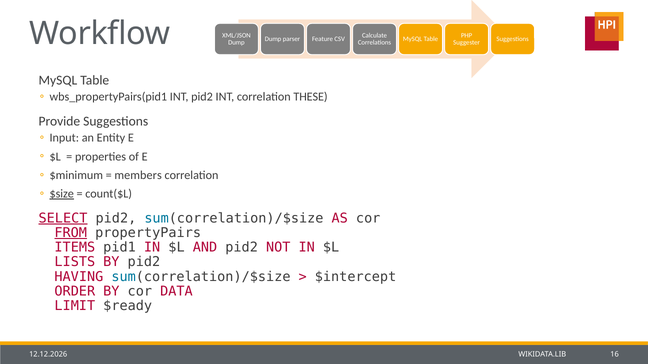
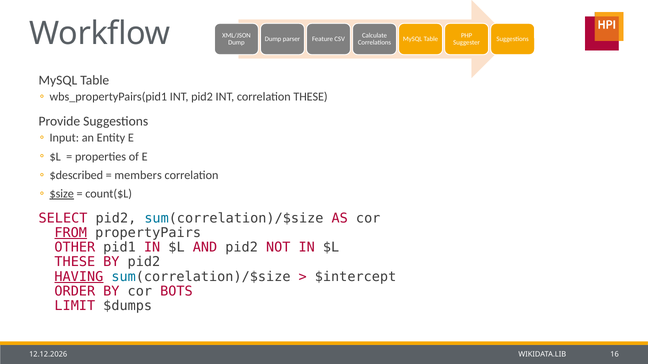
$minimum: $minimum -> $described (76, 175)
SELECT underline: present -> none (63, 219)
ITEMS: ITEMS -> OTHER (75, 248)
LISTS: LISTS -> THESE (75, 262)
HAVING underline: none -> present (79, 277)
DATA: DATA -> BOTS (176, 292)
$ready: $ready -> $dumps (128, 306)
